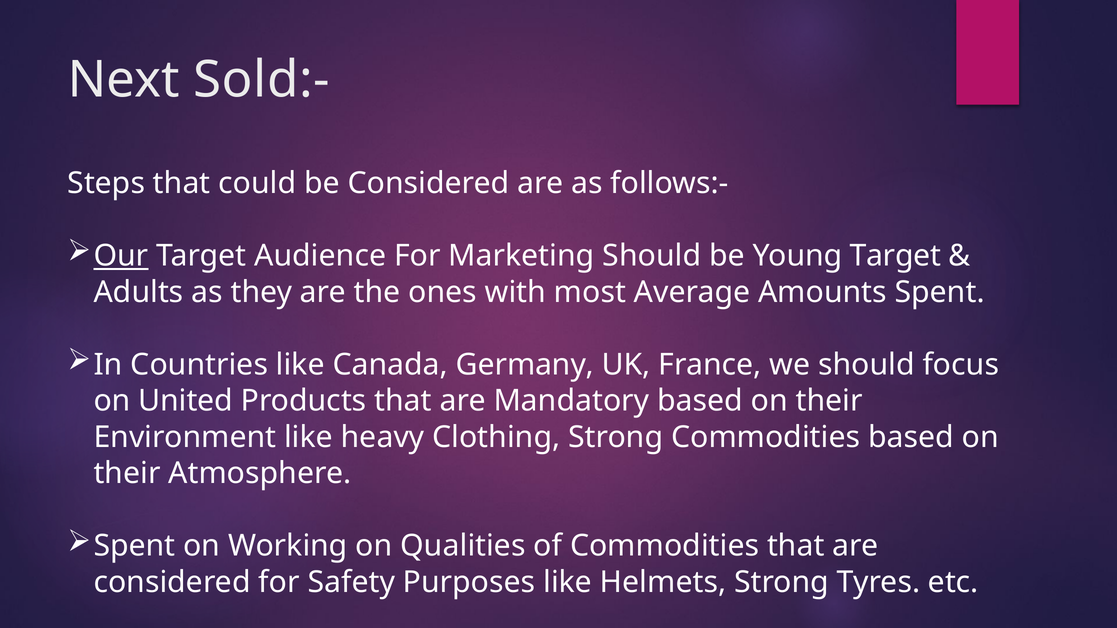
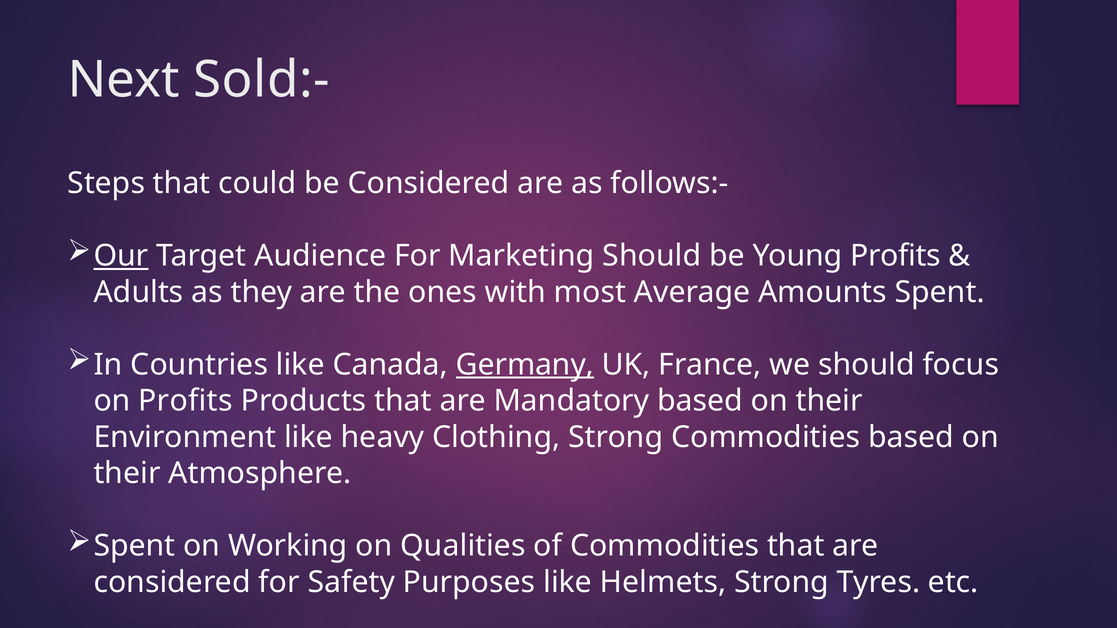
Young Target: Target -> Profits (895, 256)
Germany underline: none -> present (525, 365)
on United: United -> Profits (185, 401)
